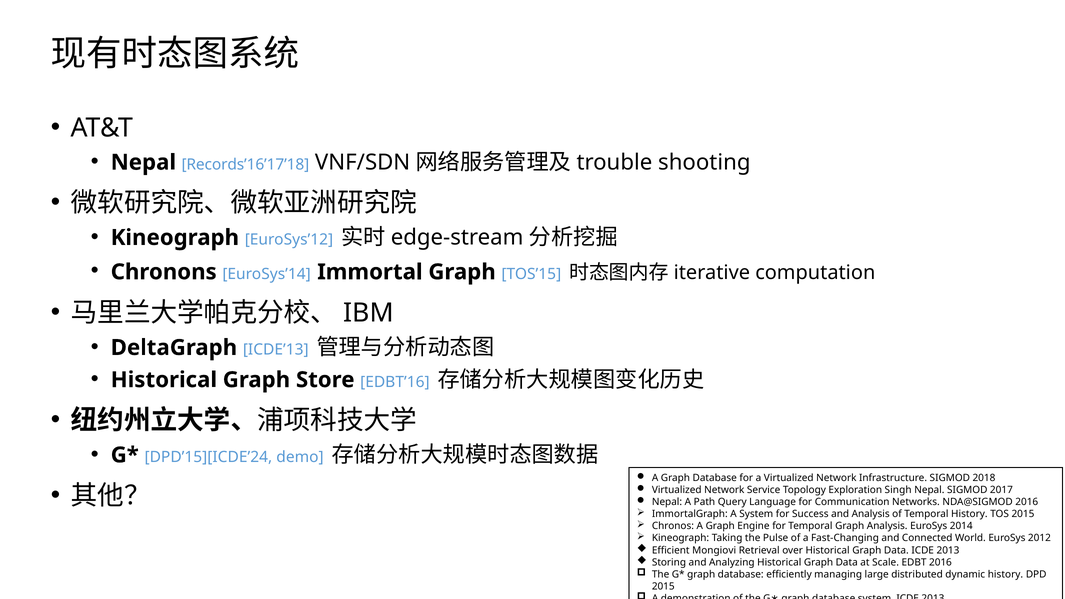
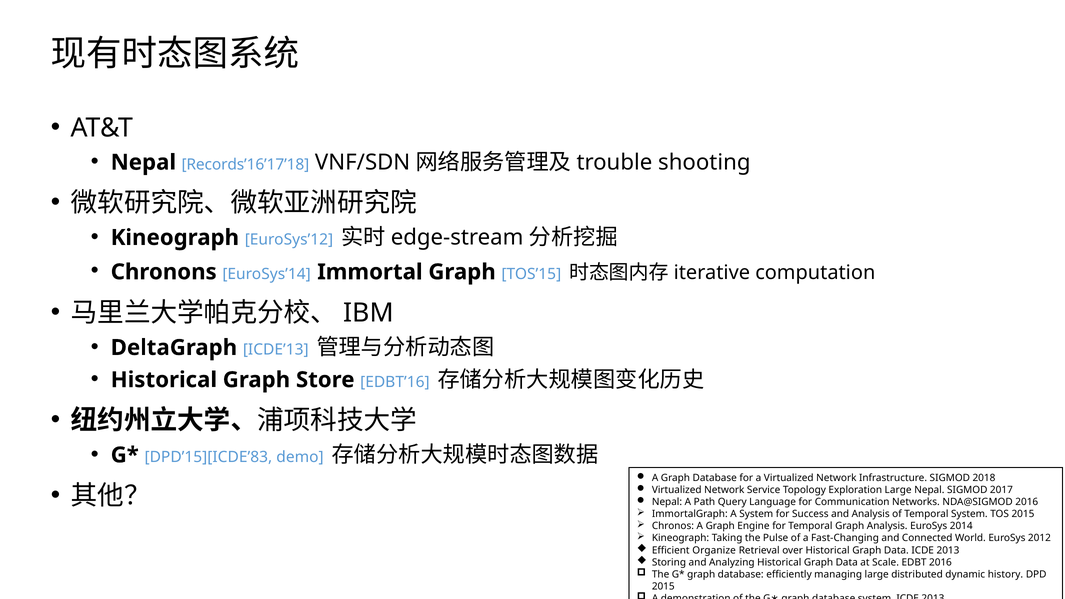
DPD’15][ICDE’24: DPD’15][ICDE’24 -> DPD’15][ICDE’83 (208, 457)
Exploration Singh: Singh -> Large (898, 490)
Temporal History: History -> System (969, 514)
Mongiovi: Mongiovi -> Organize (714, 550)
